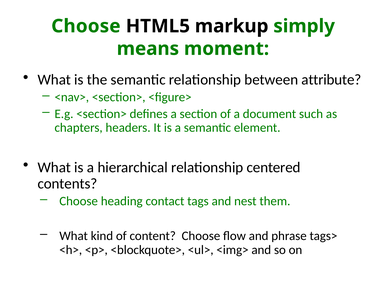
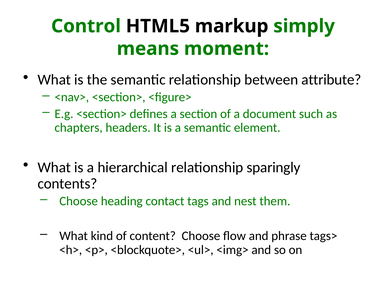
Choose: Choose -> Control (86, 26)
centered: centered -> sparingly (274, 167)
